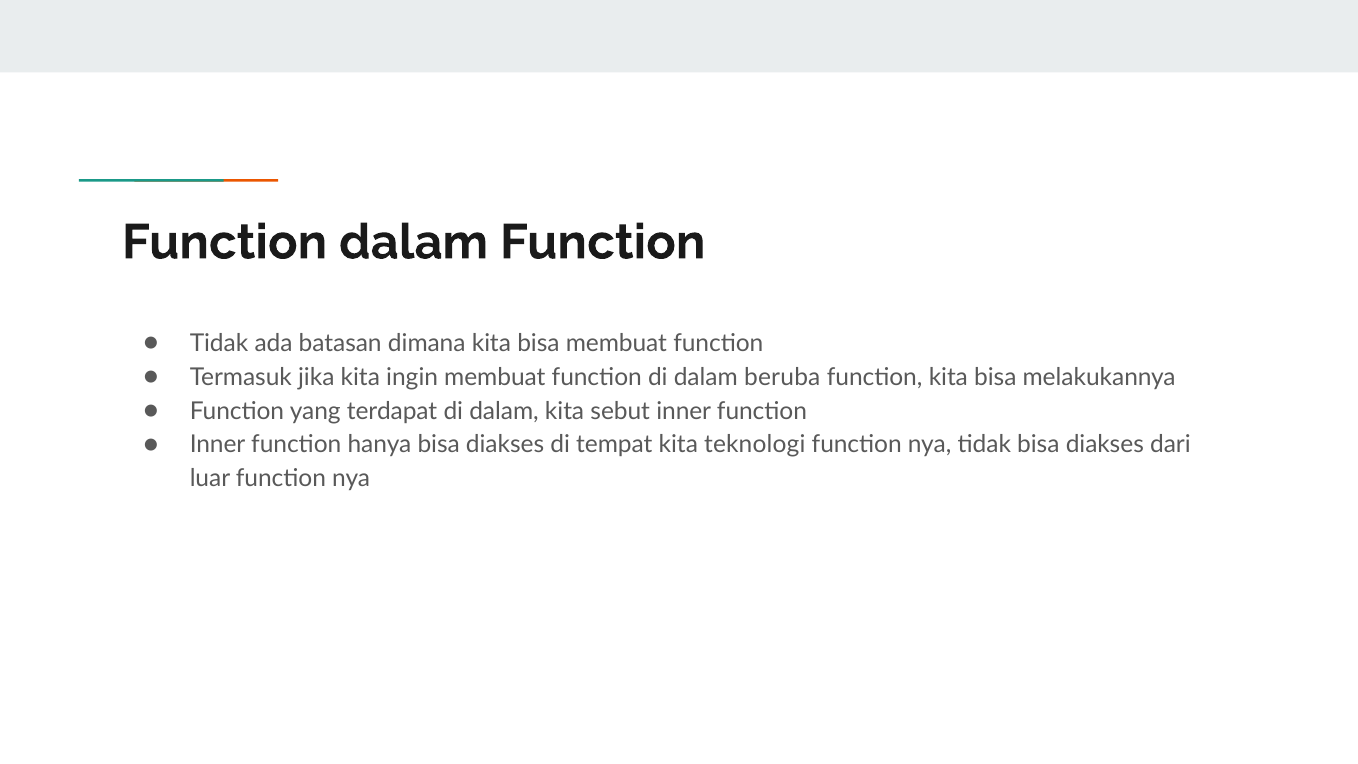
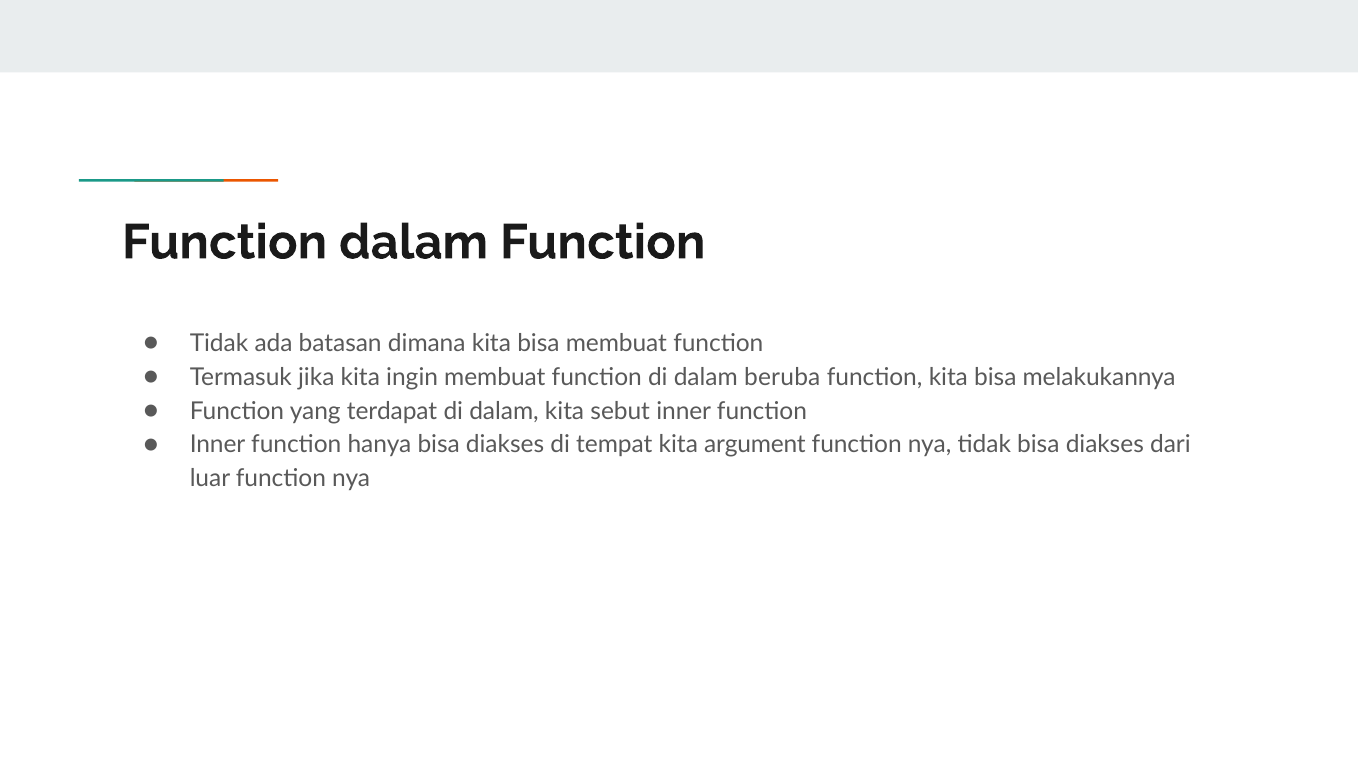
teknologi: teknologi -> argument (755, 445)
